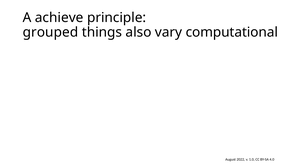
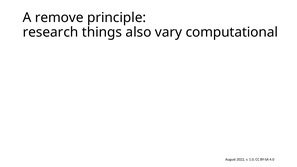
achieve: achieve -> remove (59, 18)
grouped: grouped -> research (51, 32)
